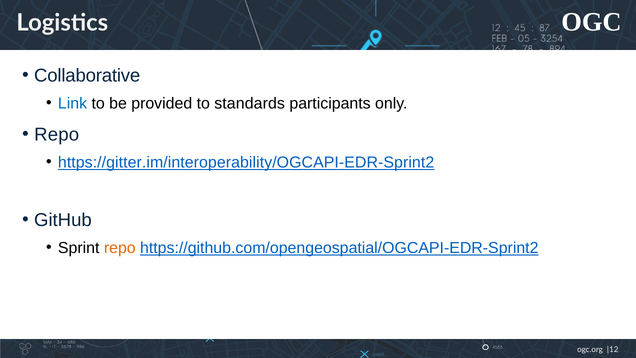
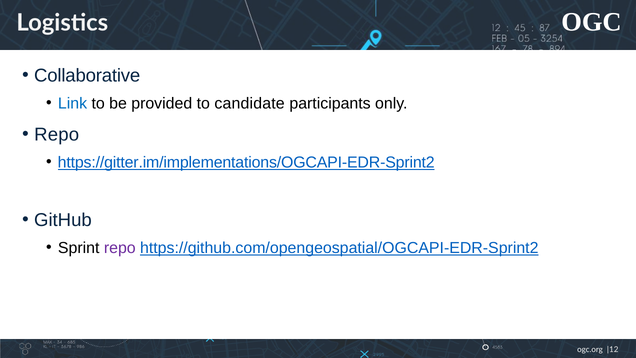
standards: standards -> candidate (250, 103)
https://gitter.im/interoperability/OGCAPI-EDR-Sprint2: https://gitter.im/interoperability/OGCAPI-EDR-Sprint2 -> https://gitter.im/implementations/OGCAPI-EDR-Sprint2 (246, 162)
repo colour: orange -> purple (120, 248)
